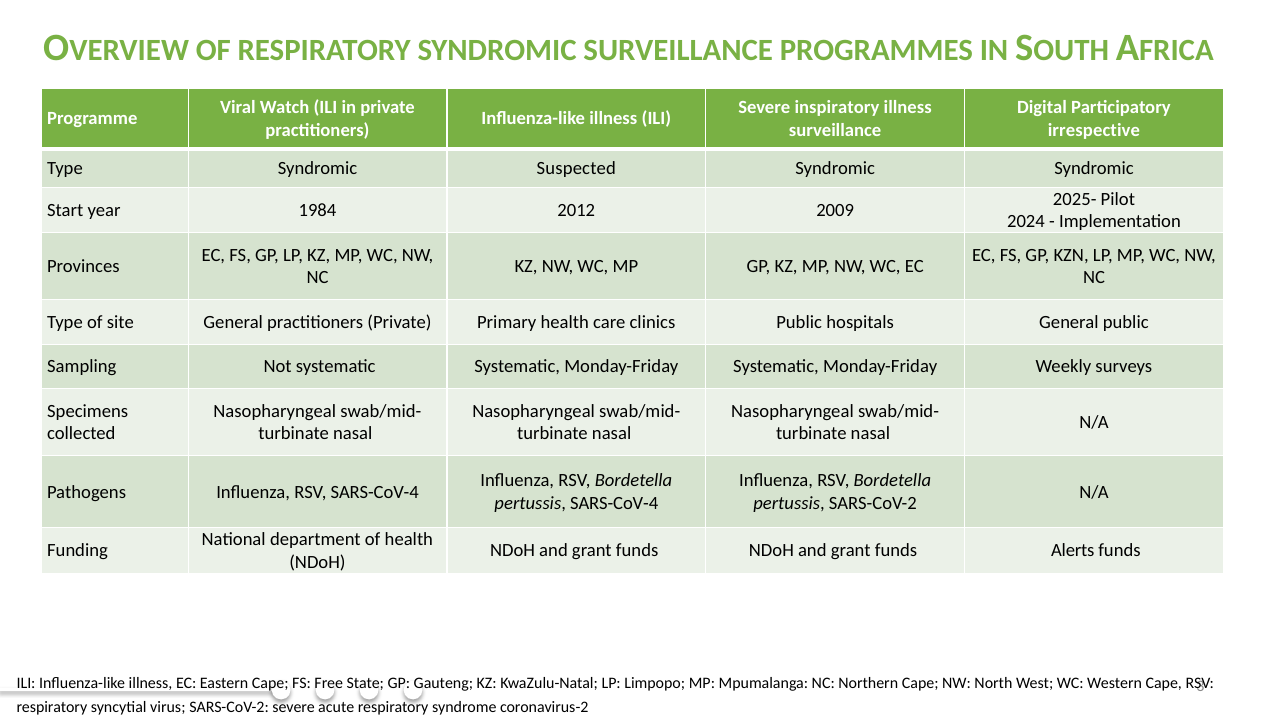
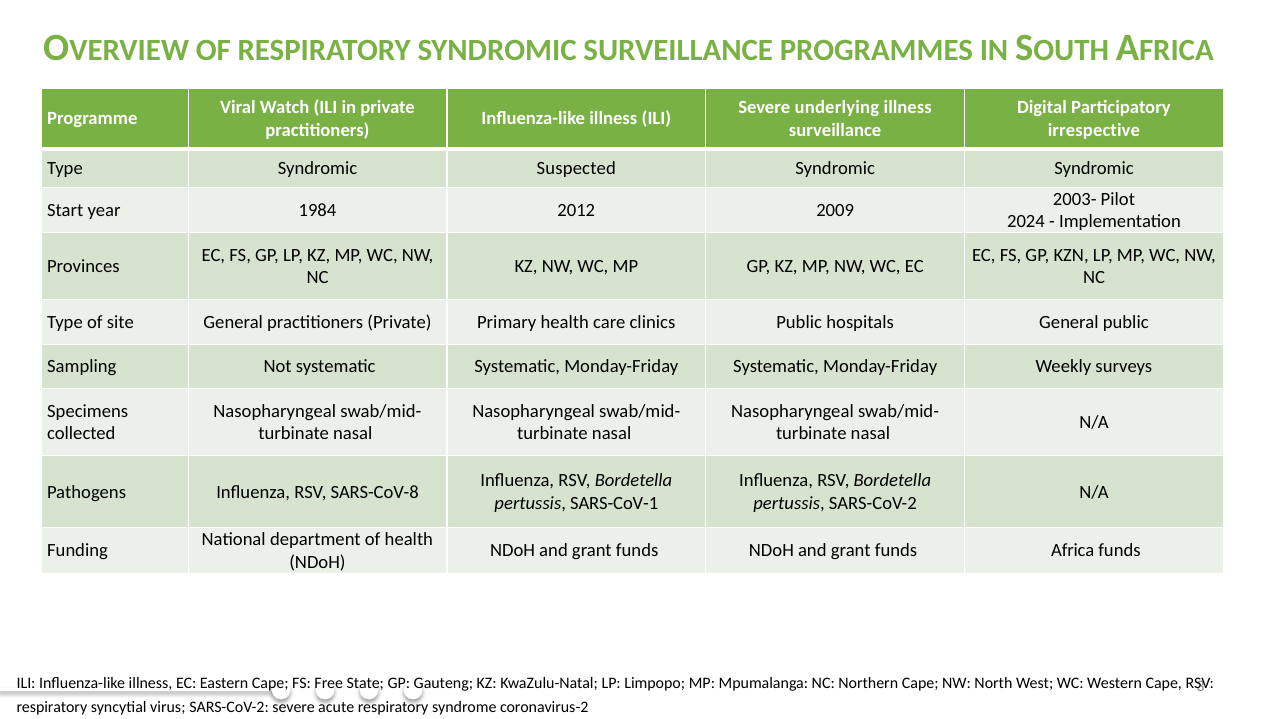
inspiratory: inspiratory -> underlying (837, 107)
2025-: 2025- -> 2003- (1075, 199)
RSV SARS-CoV-4: SARS-CoV-4 -> SARS-CoV-8 (375, 492)
pertussis SARS-CoV-4: SARS-CoV-4 -> SARS-CoV-1 (614, 503)
Alerts: Alerts -> Africa (1073, 551)
